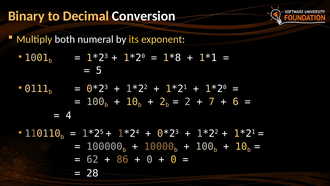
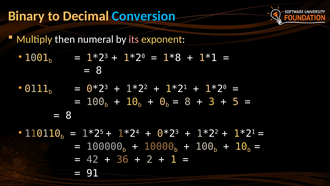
Conversion colour: white -> light blue (144, 16)
both: both -> then (65, 39)
its colour: yellow -> pink (134, 39)
5: 5 -> 8 (99, 71)
2: 2 -> 0 (163, 102)
2: 2 -> 8 (188, 102)
7: 7 -> 3 (212, 102)
6: 6 -> 5 (236, 102)
4: 4 -> 8 (69, 115)
62: 62 -> 42 (92, 159)
86: 86 -> 36 (122, 159)
0: 0 -> 2 (150, 159)
0: 0 -> 1 (174, 159)
28: 28 -> 91 (92, 173)
